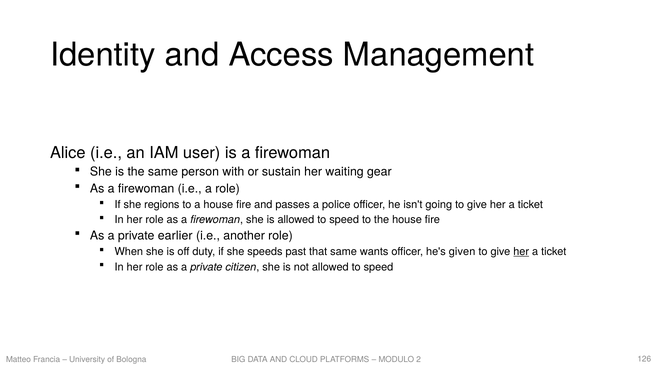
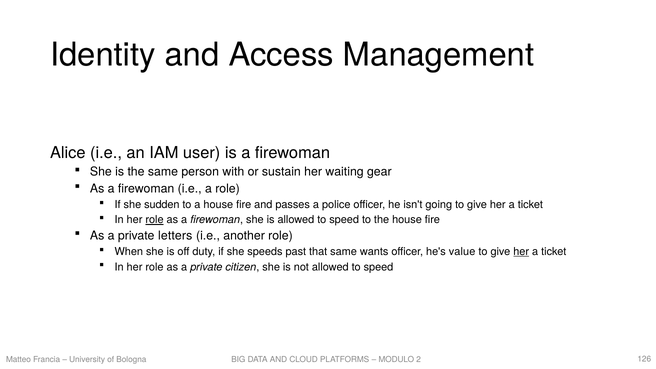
regions: regions -> sudden (162, 205)
role underline: none -> present (155, 220)
earlier: earlier -> letters (175, 236)
given: given -> value (462, 252)
